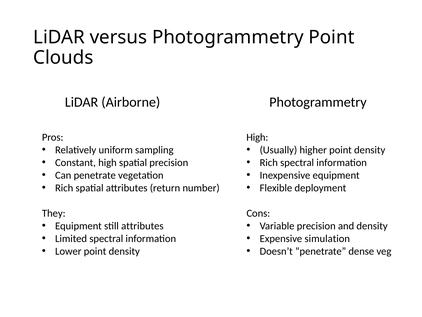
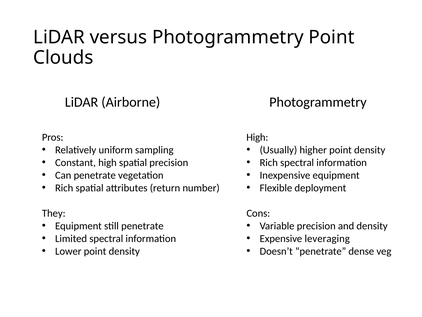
still attributes: attributes -> penetrate (142, 226)
simulation: simulation -> leveraging (327, 238)
